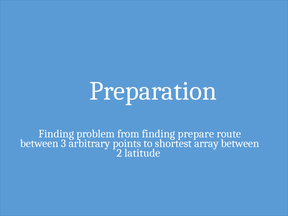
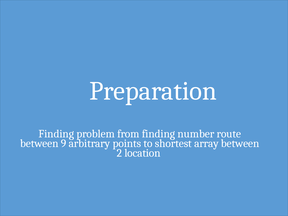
prepare: prepare -> number (196, 134)
3: 3 -> 9 (64, 143)
latitude: latitude -> location (142, 153)
